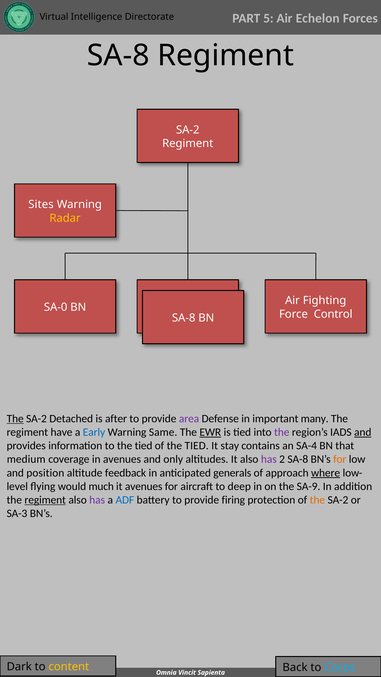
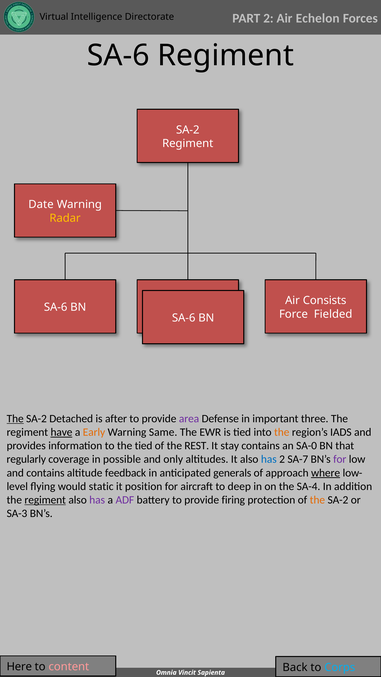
PART 5: 5 -> 2 (268, 18)
SA-8: SA-8 -> SA-6 (118, 55)
Sites: Sites -> Date (41, 205)
Fighting: Fighting -> Consists (325, 301)
SA-0: SA-0 -> SA-6 (56, 307)
Control: Control -> Fielded (333, 314)
SA-8: SA-8 -> SA-6 (184, 318)
many: many -> three (315, 419)
have underline: none -> present (61, 432)
Early colour: blue -> orange (94, 432)
EWR underline: present -> none (210, 432)
the colour: purple -> orange (282, 432)
and underline: present -> none (363, 432)
of the TIED: TIED -> REST (197, 446)
SA-4: SA-4 -> SA-0 (307, 446)
medium: medium -> regularly (26, 459)
in avenues: avenues -> possible (122, 459)
has colour: purple -> blue (269, 459)
2 SA-8: SA-8 -> SA-7 (298, 459)
for colour: orange -> purple (340, 459)
and position: position -> contains (45, 473)
much: much -> static (101, 487)
it avenues: avenues -> position (144, 487)
SA-9: SA-9 -> SA-4 (309, 487)
ADF colour: blue -> purple (125, 500)
Dark: Dark -> Here (19, 667)
content colour: yellow -> pink (69, 667)
